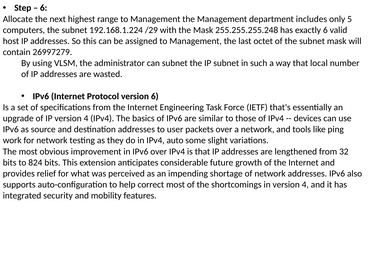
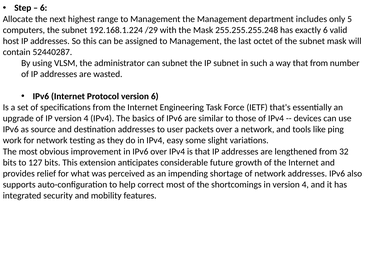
26997279: 26997279 -> 52440287 (52, 52)
that local: local -> from (319, 63)
auto: auto -> easy (175, 140)
824: 824 -> 127 (35, 163)
